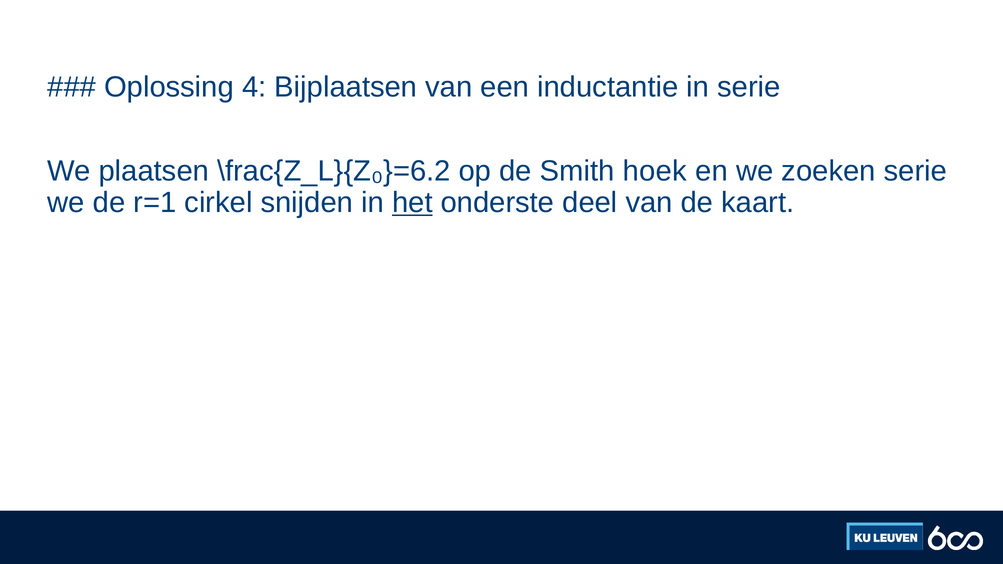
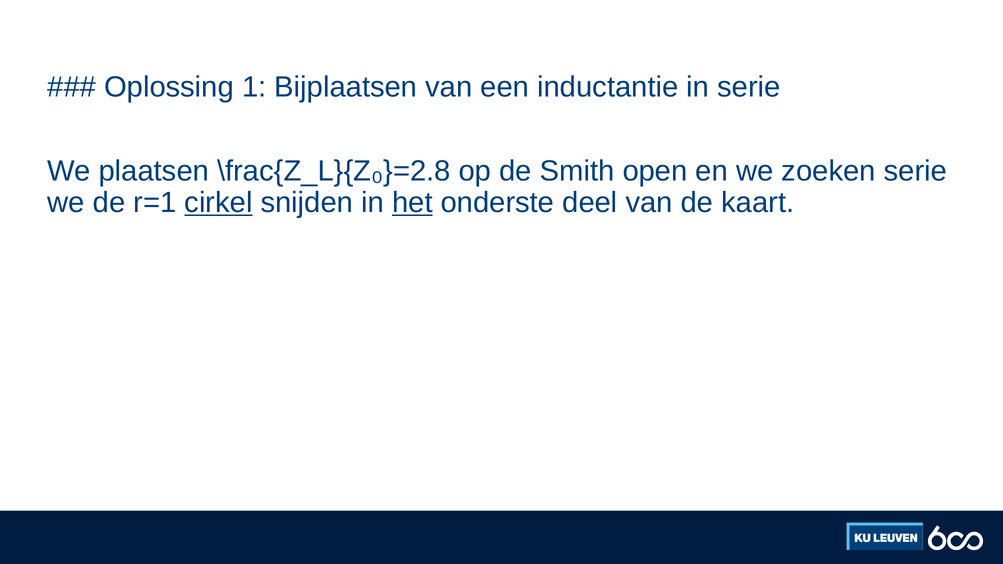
4: 4 -> 1 (254, 87)
\frac{Z_L}{Z₀}=6.2: \frac{Z_L}{Z₀}=6.2 -> \frac{Z_L}{Z₀}=2.8 (334, 171)
hoek: hoek -> open (655, 171)
cirkel underline: none -> present (218, 203)
